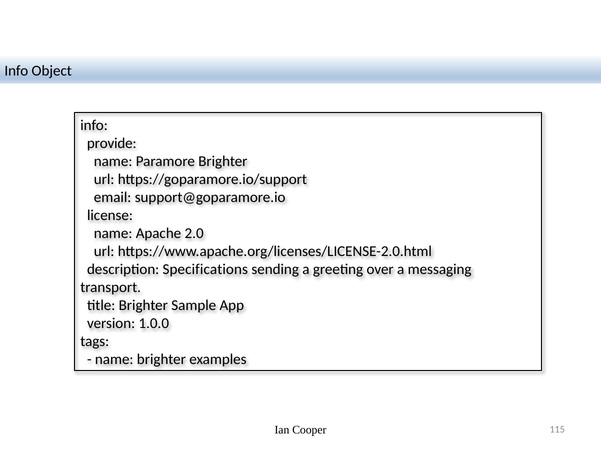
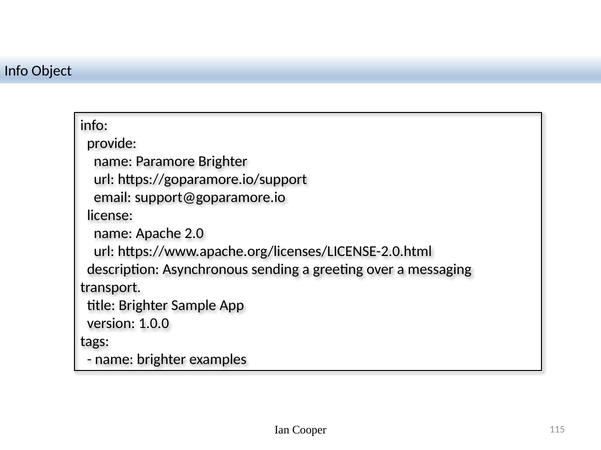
Specifications: Specifications -> Asynchronous (205, 270)
